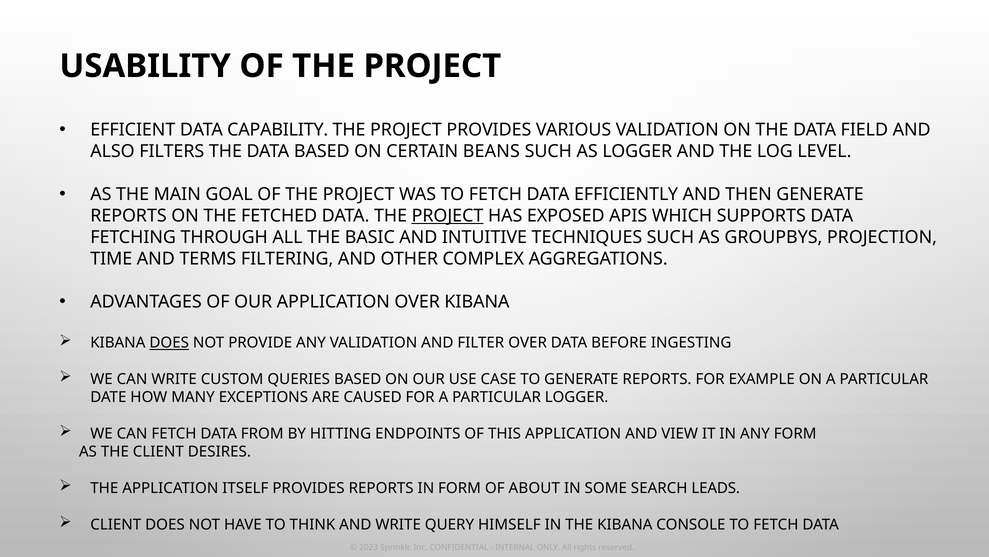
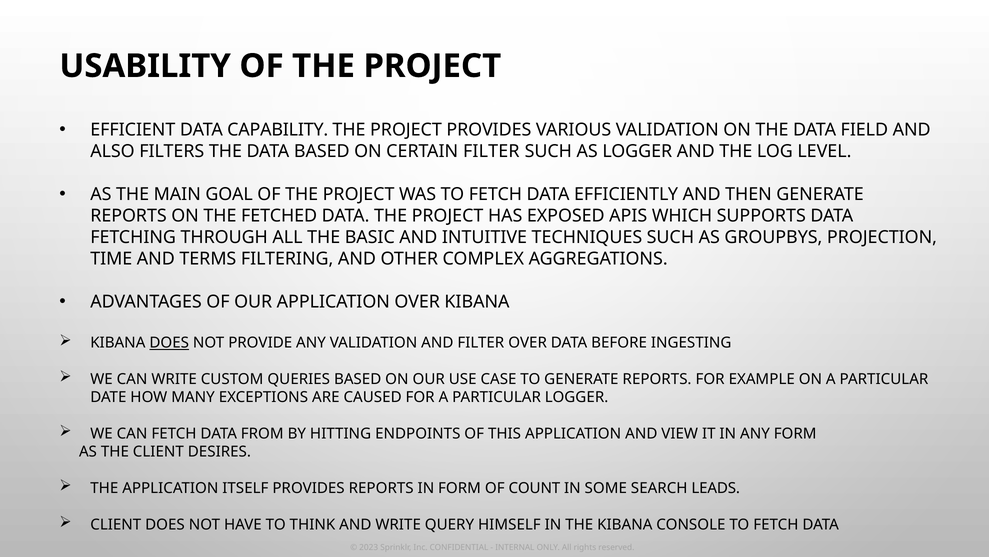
CERTAIN BEANS: BEANS -> FILTER (491, 151)
PROJECT underline: present -> none (447, 216)
ABOUT: ABOUT -> COUNT (534, 488)
